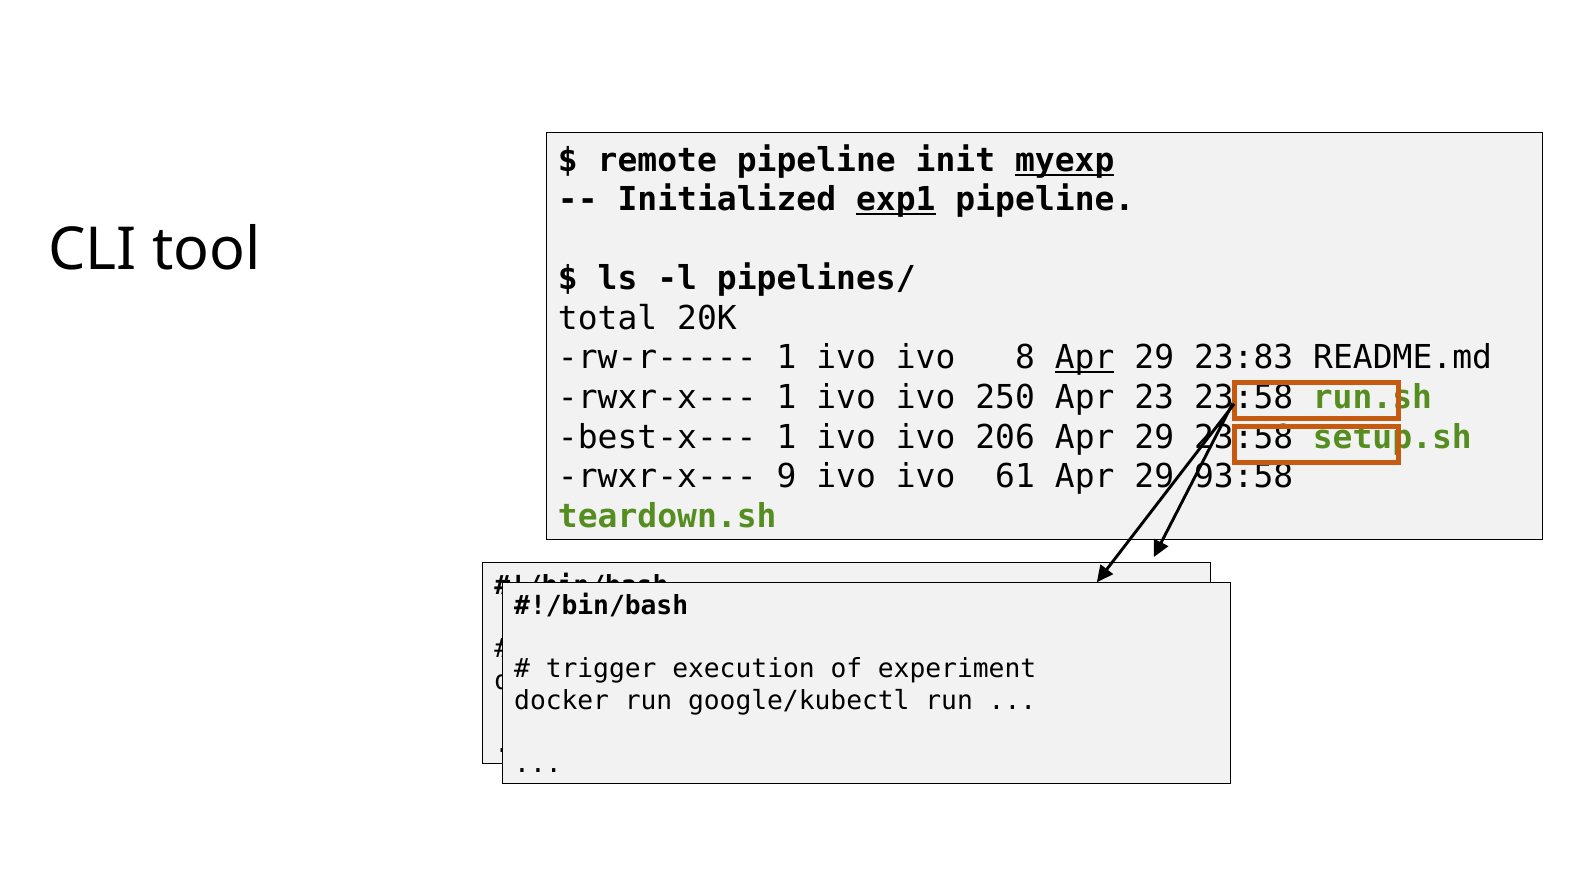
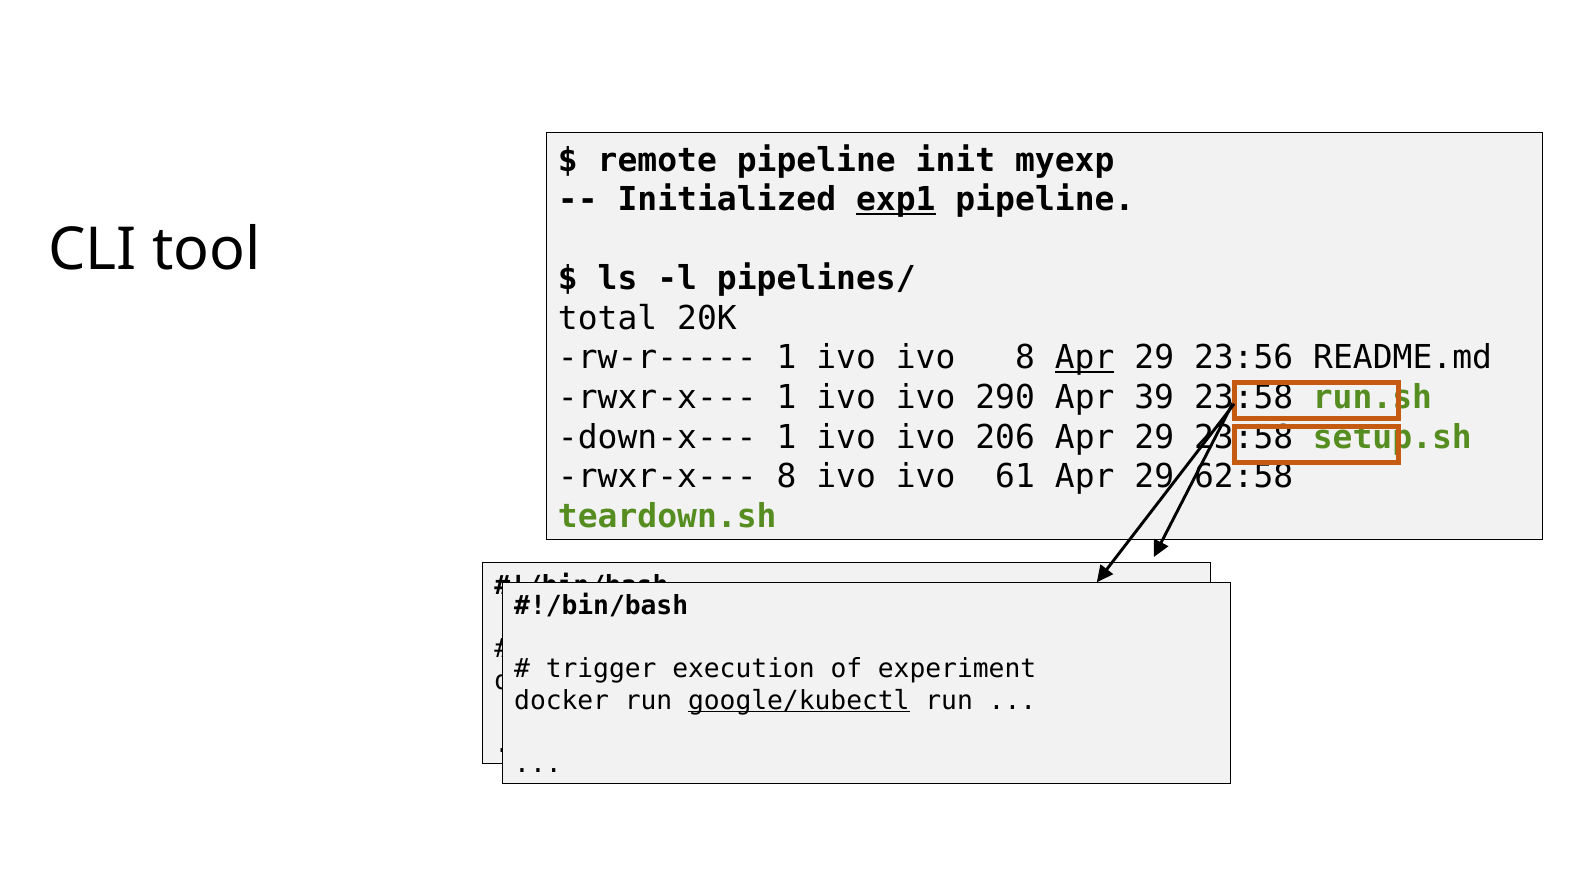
myexp underline: present -> none (1065, 160)
23:83: 23:83 -> 23:56 (1244, 358)
250: 250 -> 290 (1005, 398)
23: 23 -> 39 (1154, 398)
best-x---: best-x--- -> down-x--- (657, 437)
rwxr-x--- 9: 9 -> 8 (786, 477)
93:58: 93:58 -> 62:58 (1244, 477)
google/kubectl underline: none -> present (799, 701)
